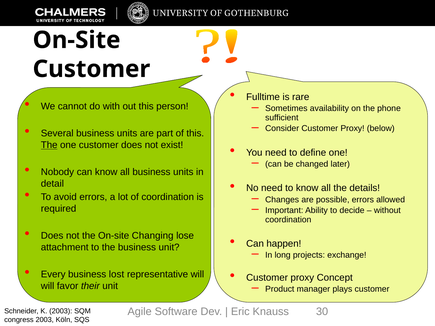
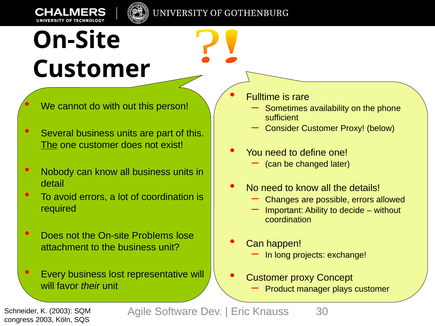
Changing: Changing -> Problems (153, 236)
